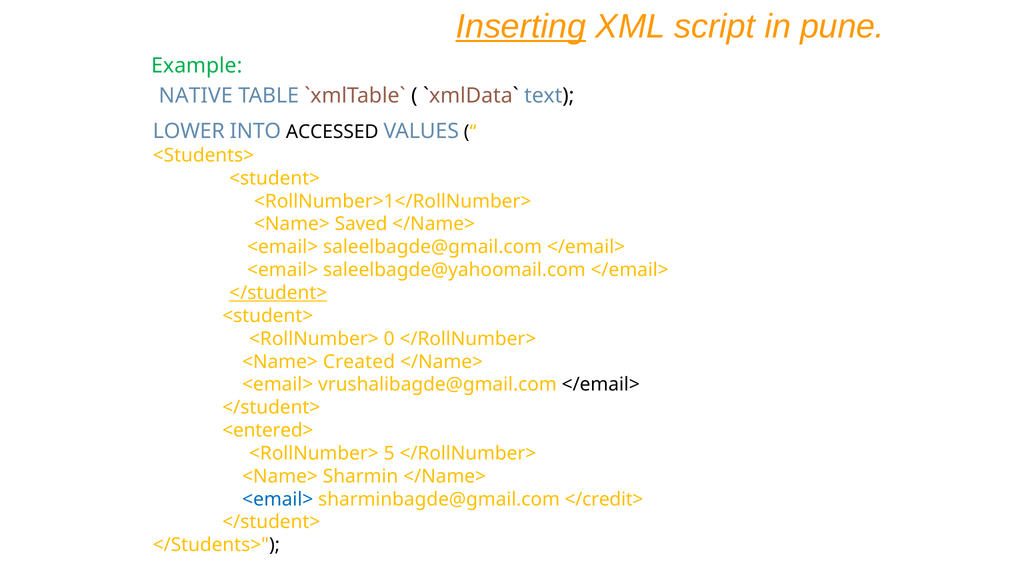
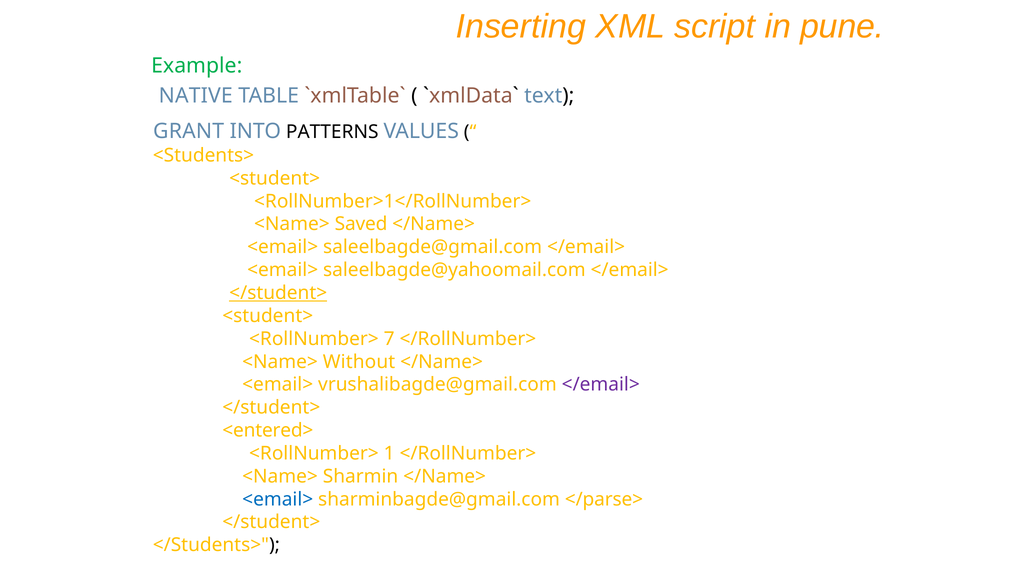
Inserting underline: present -> none (521, 27)
LOWER: LOWER -> GRANT (189, 131)
ACCESSED: ACCESSED -> PATTERNS (332, 132)
0: 0 -> 7 (389, 339)
Created: Created -> Without (359, 362)
</email> colour: black -> purple (601, 385)
5: 5 -> 1 (389, 454)
</credit>: </credit> -> </parse> (604, 499)
